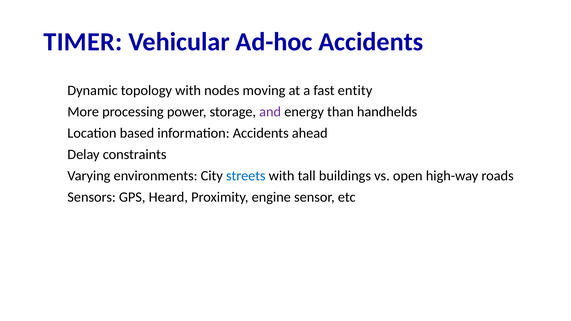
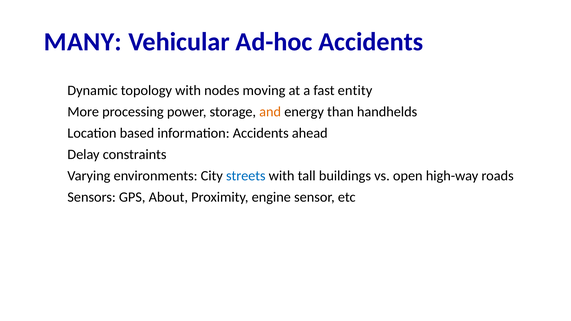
TIMER: TIMER -> MANY (83, 42)
and colour: purple -> orange (270, 112)
Heard: Heard -> About (168, 197)
